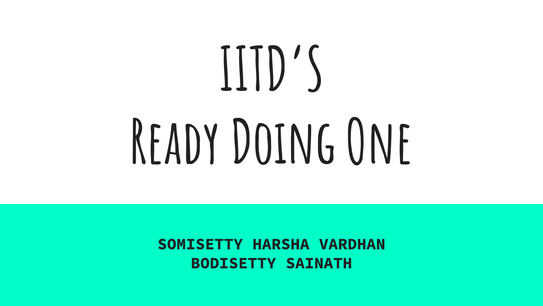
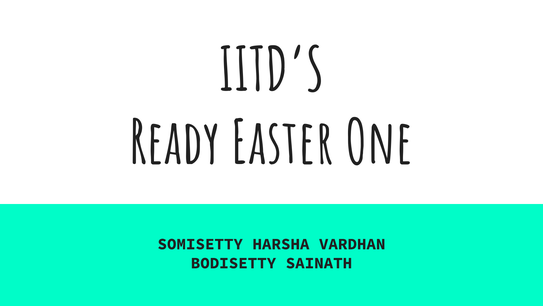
Doing: Doing -> Easter (283, 144)
